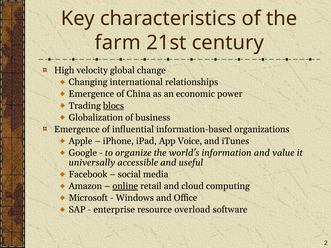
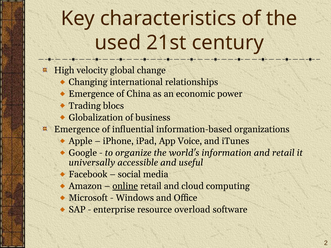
farm: farm -> used (118, 43)
blocs underline: present -> none (113, 106)
and value: value -> retail (283, 153)
